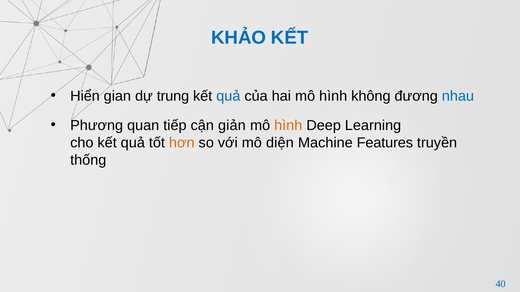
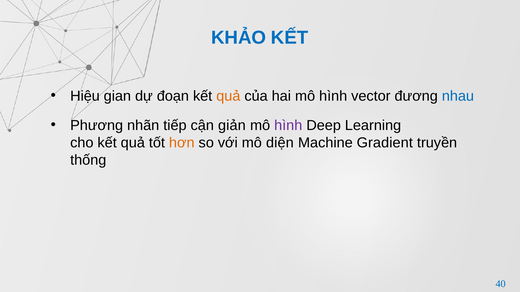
Hiển: Hiển -> Hiệu (85, 96)
trung: trung -> đoạn (173, 96)
quả colour: blue -> orange (228, 96)
không: không -> vector (371, 96)
quan: quan -> nhãn (143, 126)
hình colour: orange -> purple (288, 126)
Features: Features -> Gradient (385, 143)
